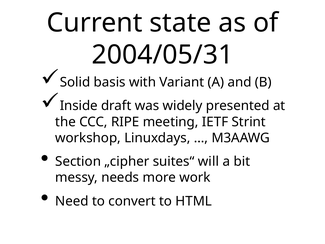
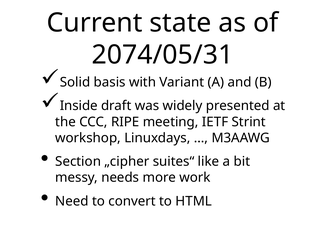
2004/05/31: 2004/05/31 -> 2074/05/31 (162, 55)
will: will -> like (208, 161)
